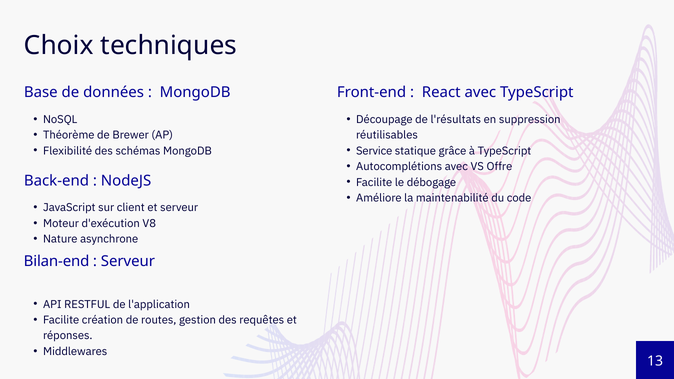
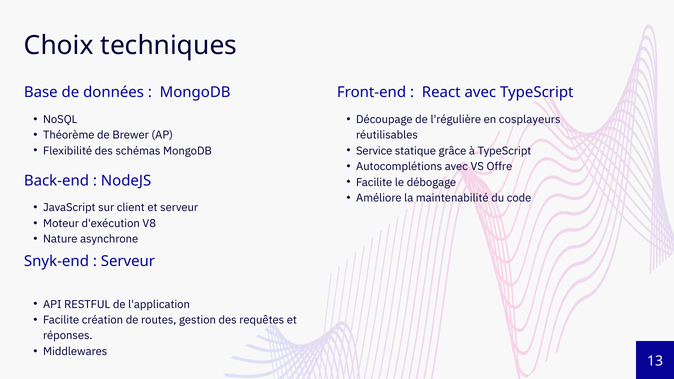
l'résultats: l'résultats -> l'régulière (456, 120)
suppression: suppression -> cosplayeurs (530, 120)
Bilan-end: Bilan-end -> Snyk-end (56, 262)
